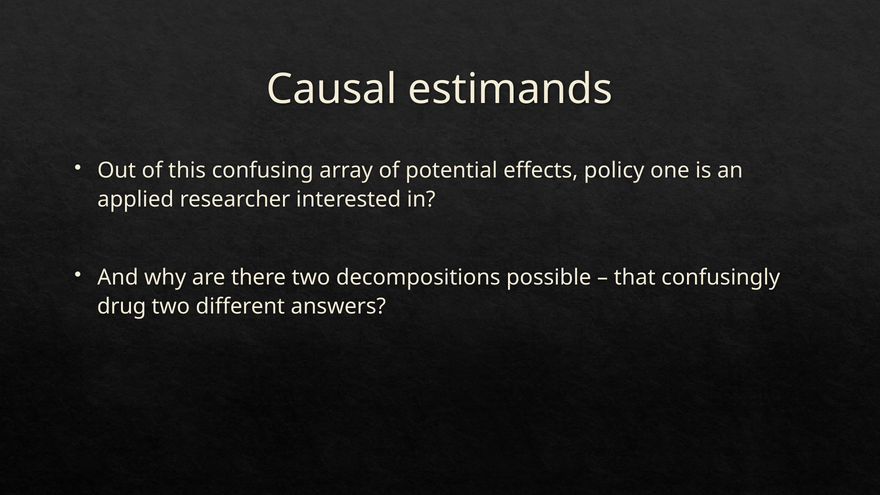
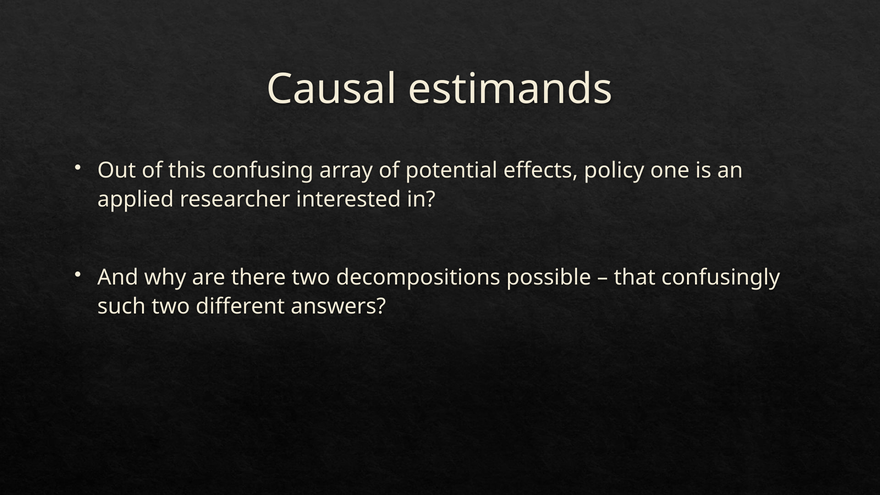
drug: drug -> such (122, 306)
